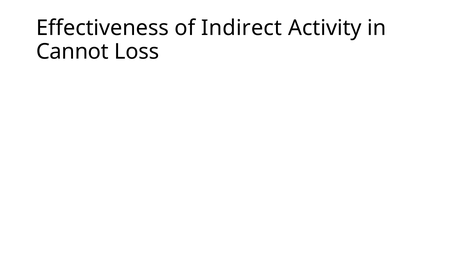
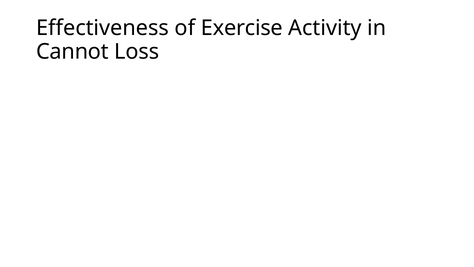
Indirect: Indirect -> Exercise (242, 28)
